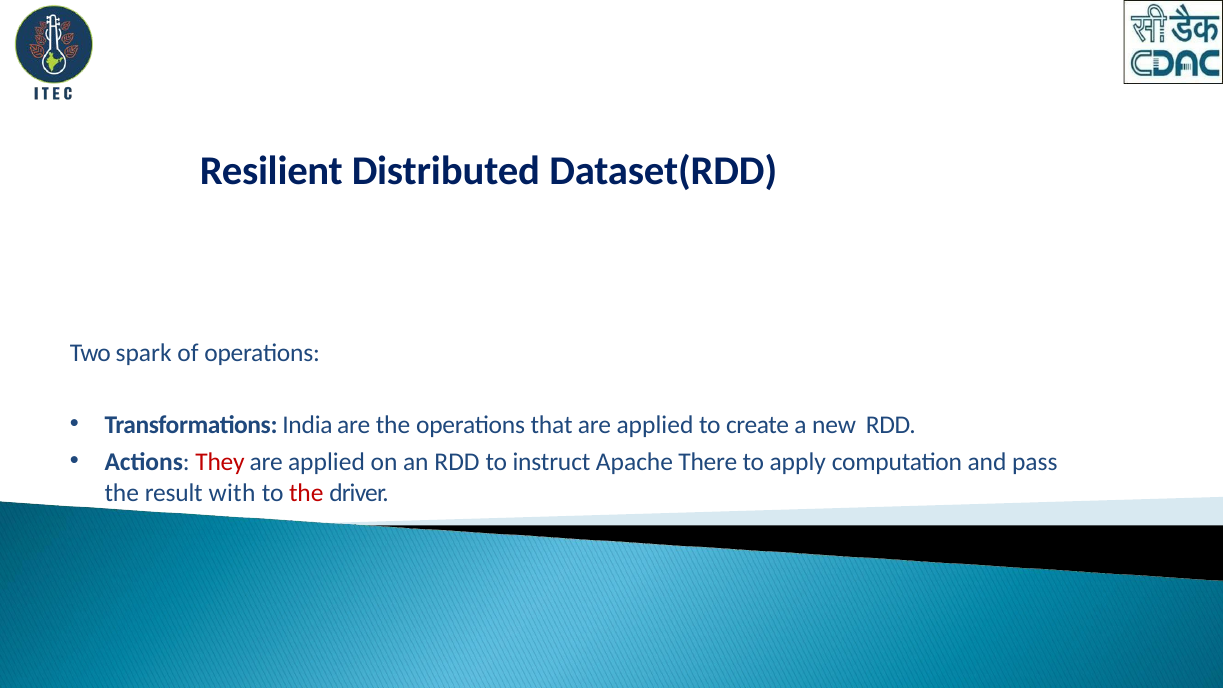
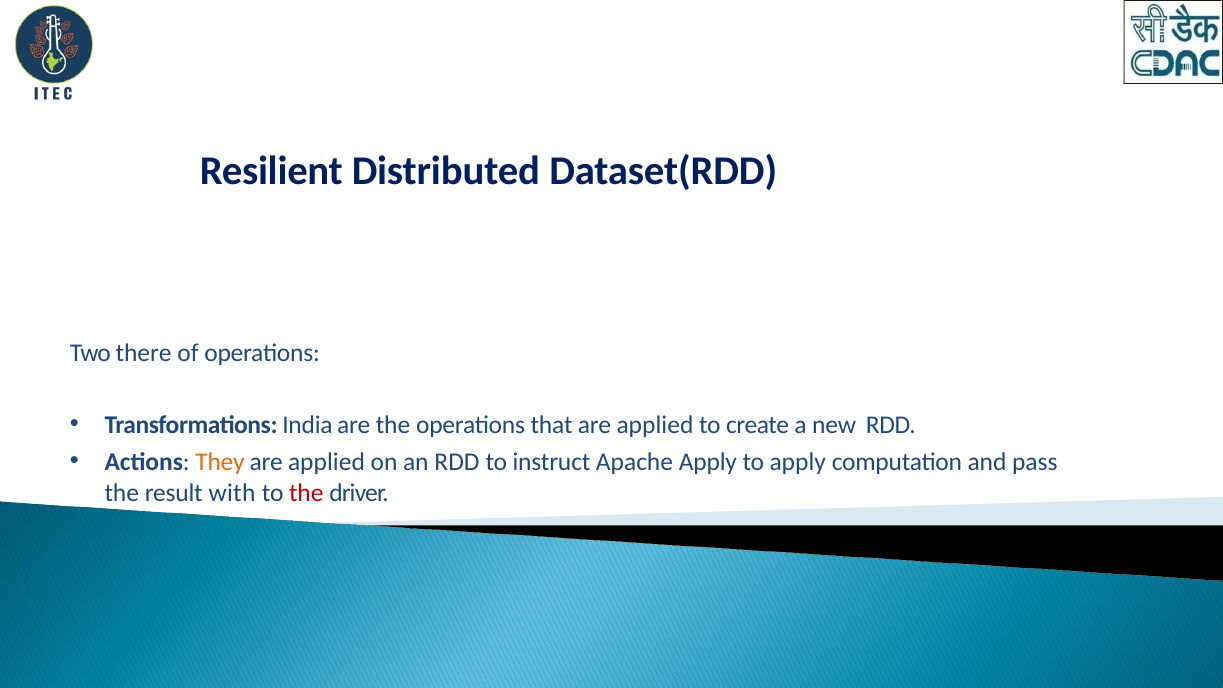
spark: spark -> there (144, 353)
They colour: red -> orange (220, 462)
Apache There: There -> Apply (708, 462)
